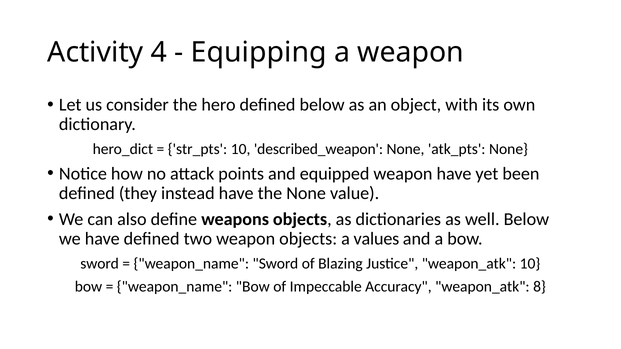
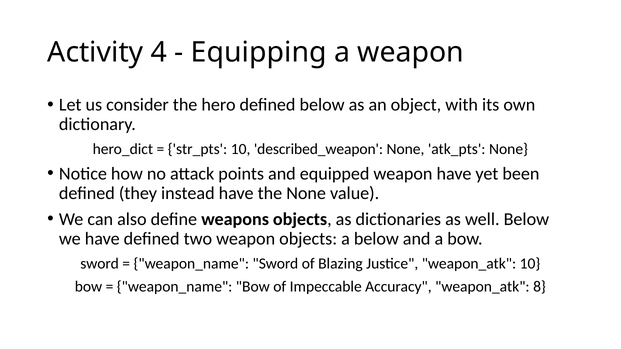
a values: values -> below (376, 239)
